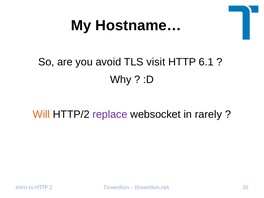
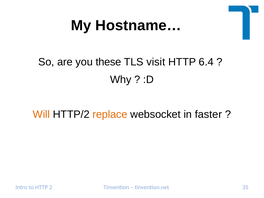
avoid: avoid -> these (108, 62)
6.1: 6.1 -> 6.4 (206, 62)
replace colour: purple -> orange (110, 114)
rarely: rarely -> faster (208, 114)
